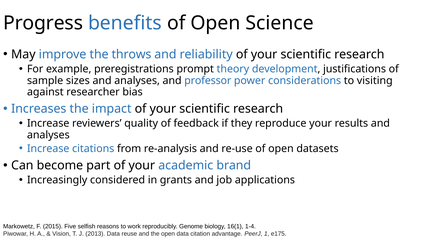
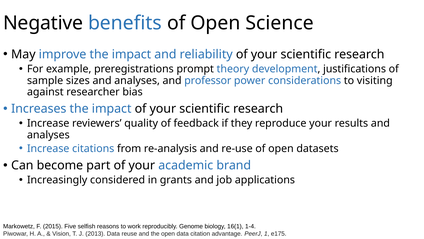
Progress: Progress -> Negative (43, 23)
improve the throws: throws -> impact (131, 54)
